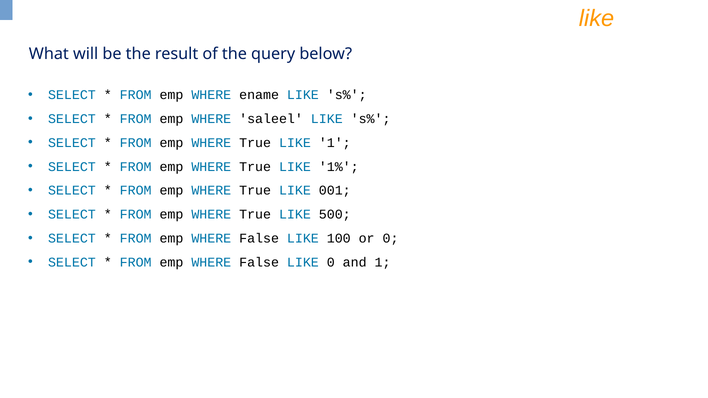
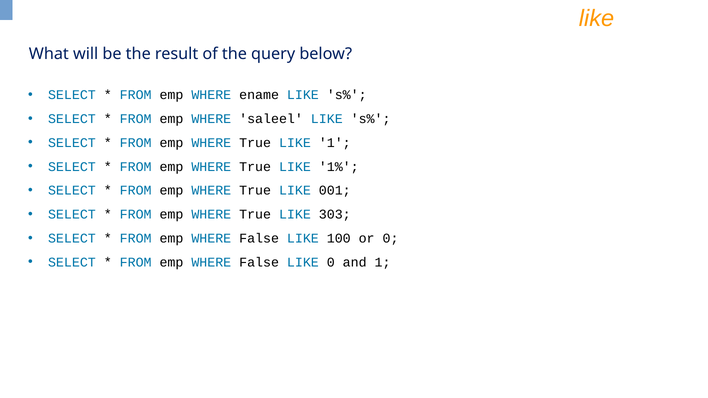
500: 500 -> 303 (335, 215)
